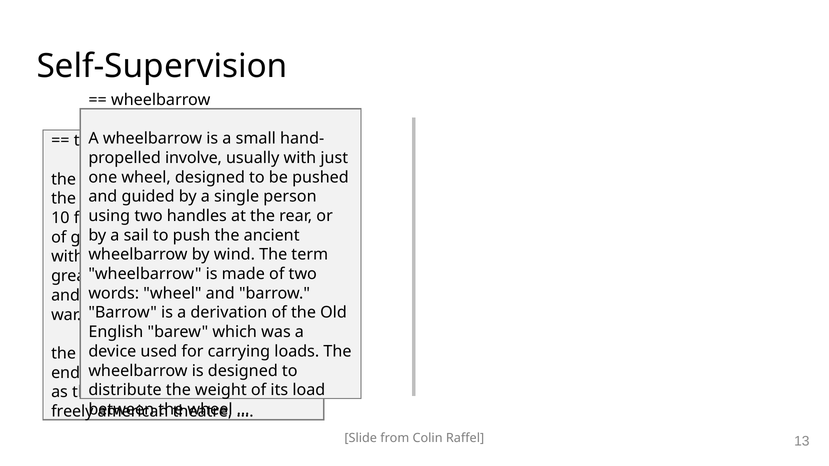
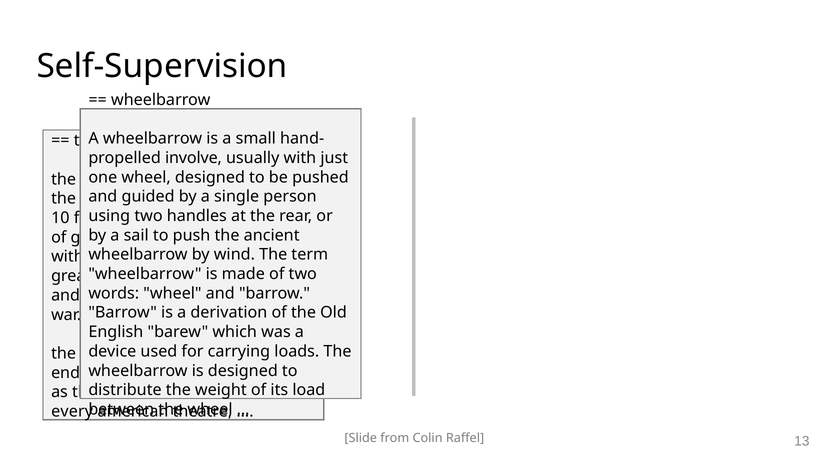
freely: freely -> every (72, 412)
